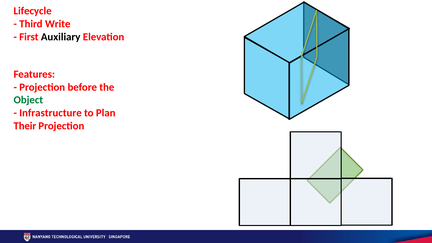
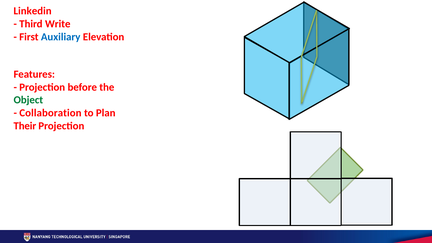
Lifecycle: Lifecycle -> Linkedin (33, 11)
Auxiliary colour: black -> blue (61, 37)
Infrastructure: Infrastructure -> Collaboration (50, 113)
